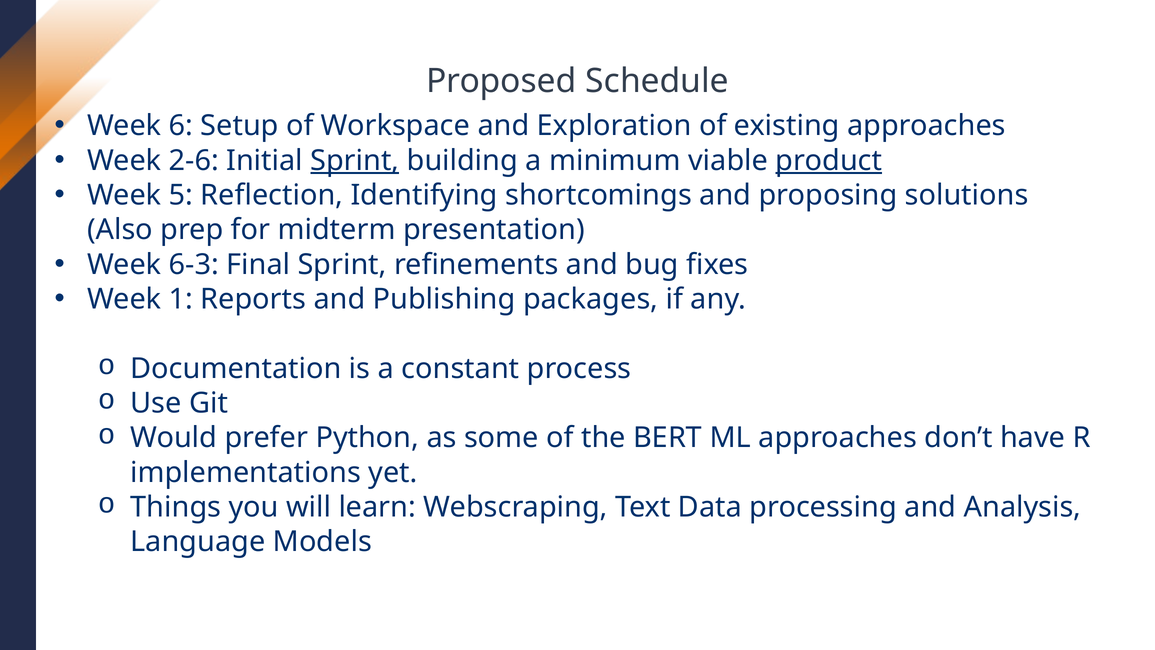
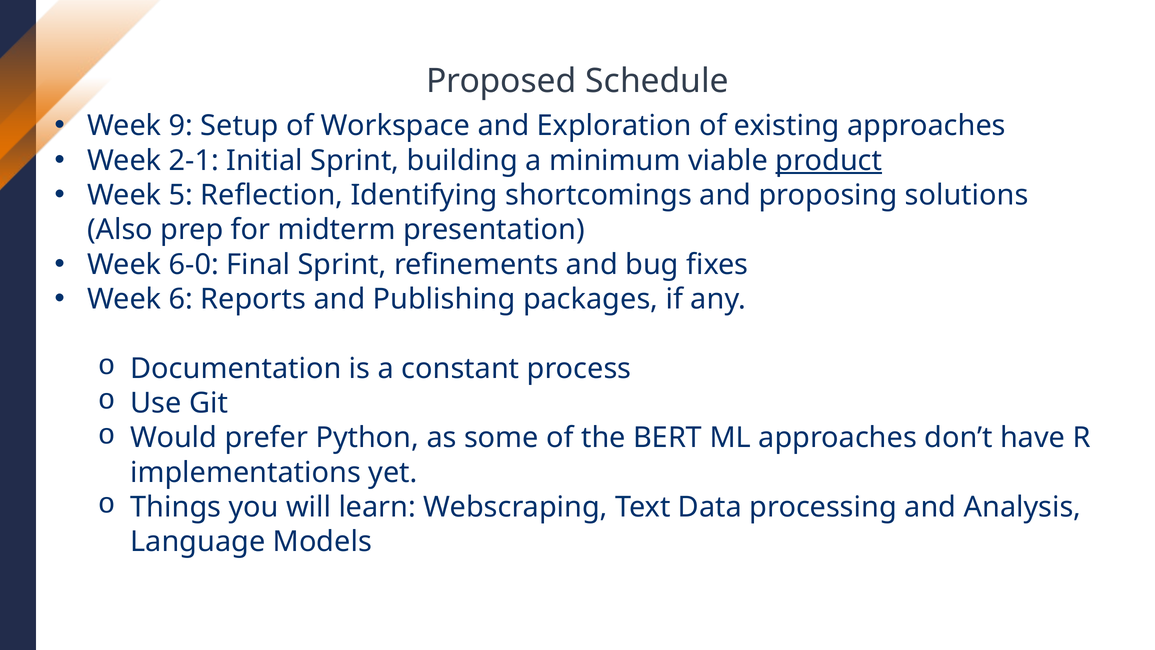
6: 6 -> 9 (181, 126)
2-6: 2-6 -> 2-1 (194, 161)
Sprint underline: present -> none (355, 161)
6-3: 6-3 -> 6-0 (194, 264)
1: 1 -> 6 (181, 299)
